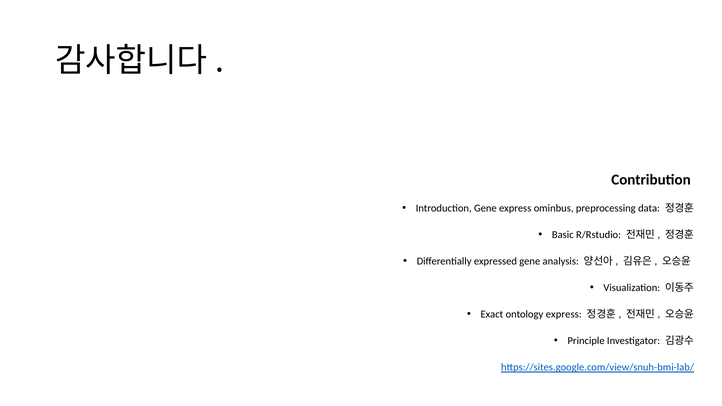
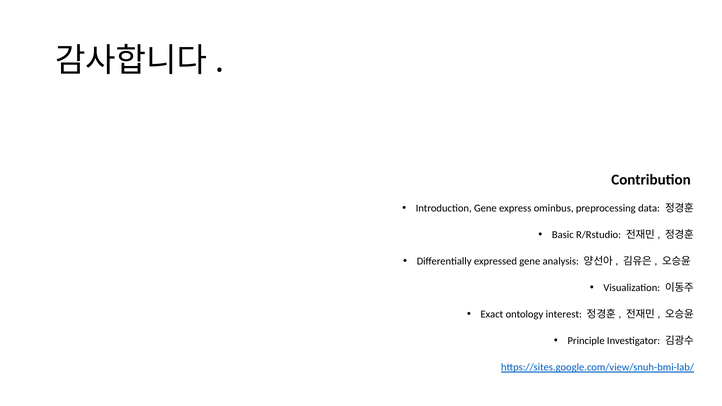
ontology express: express -> interest (564, 314)
